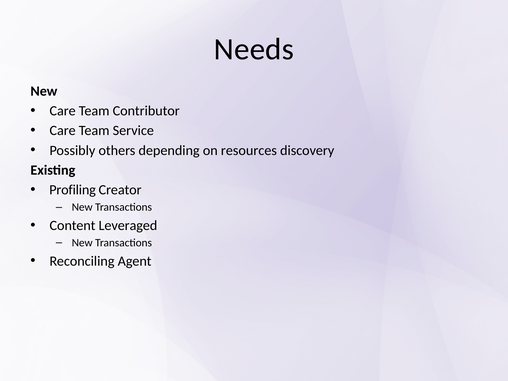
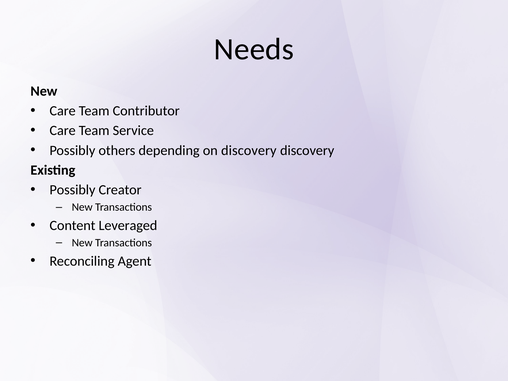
on resources: resources -> discovery (249, 150)
Profiling: Profiling -> Possibly (72, 190)
